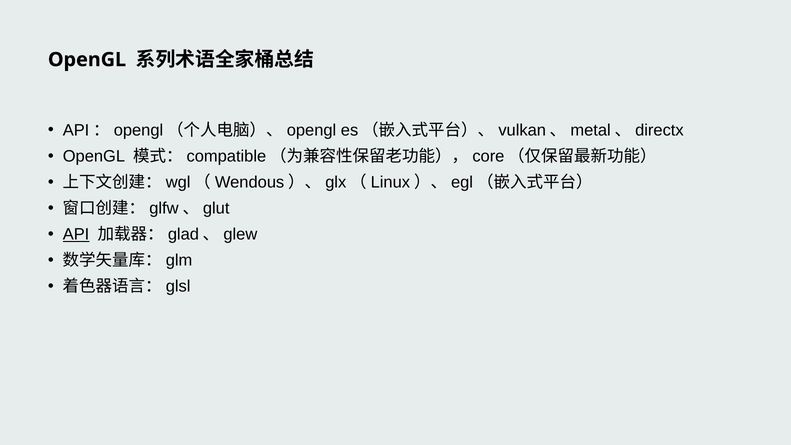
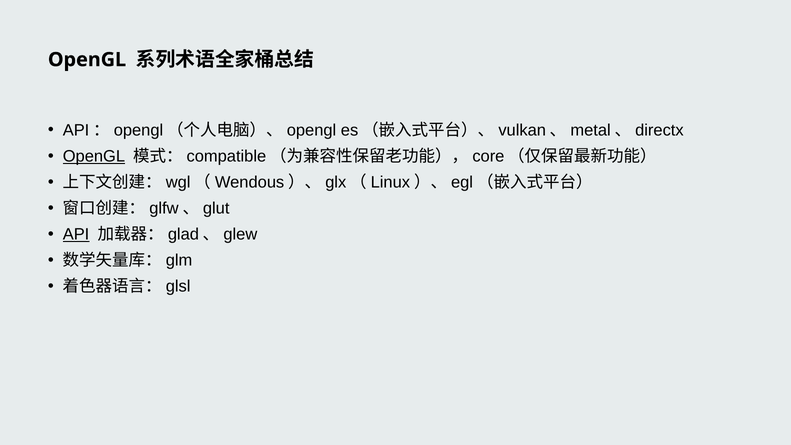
OpenGL underline: none -> present (94, 156)
